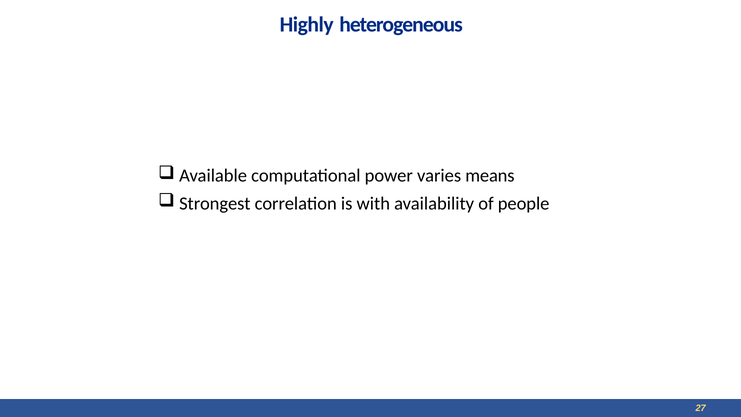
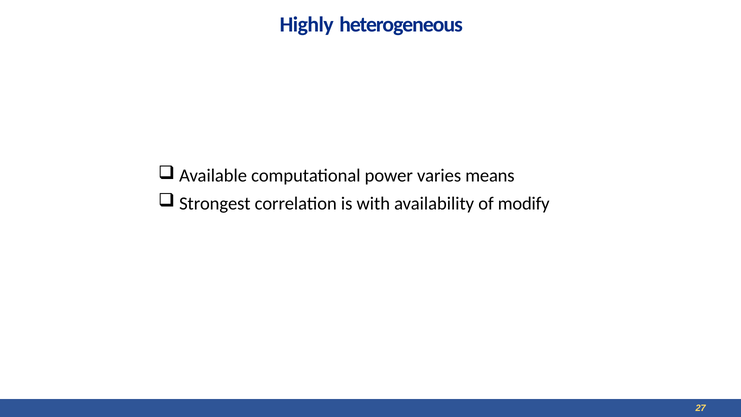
people: people -> modify (524, 203)
